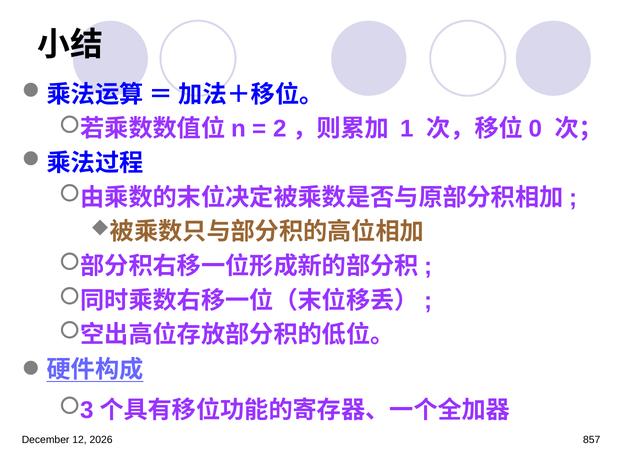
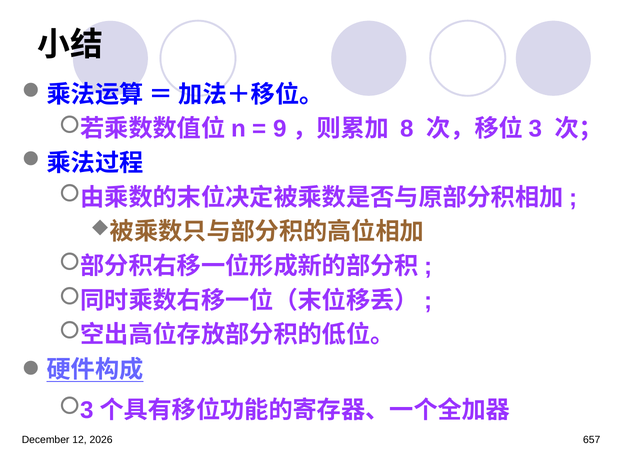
2: 2 -> 9 (280, 129)
1: 1 -> 8 (407, 129)
0: 0 -> 3 (535, 129)
857: 857 -> 657 (592, 440)
